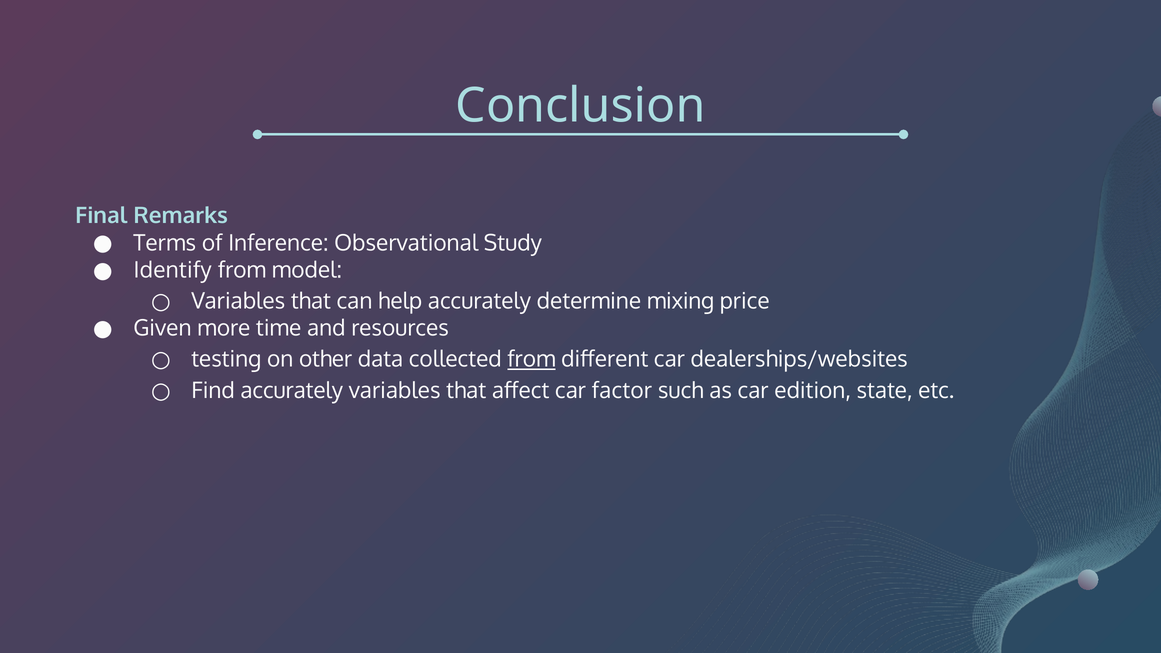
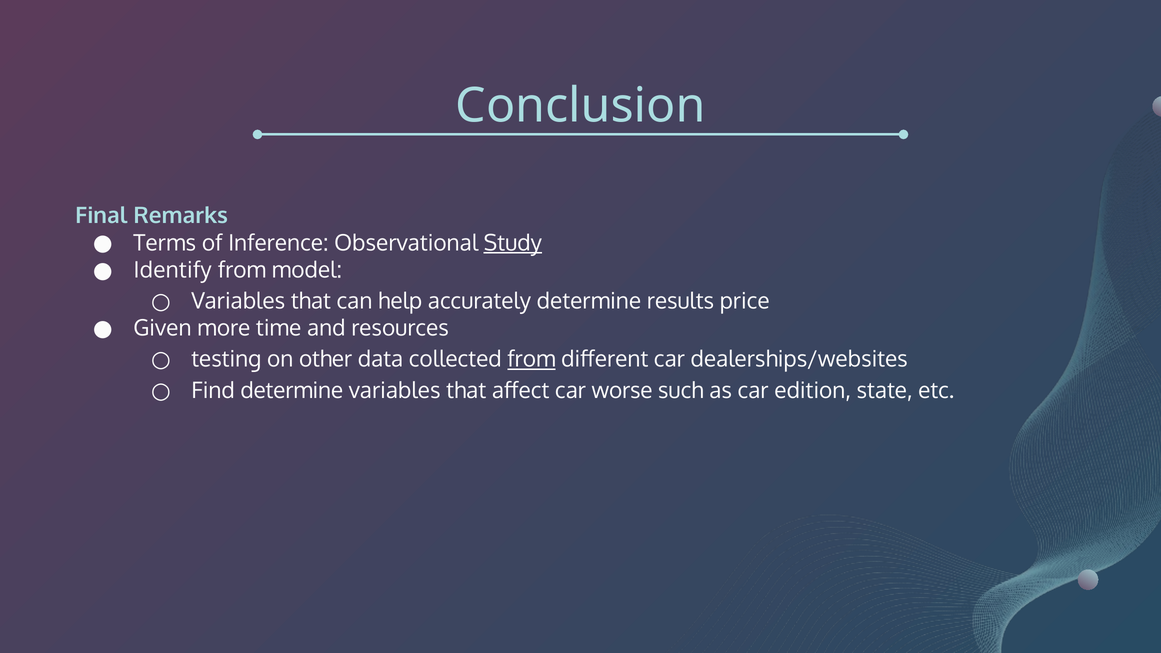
Study underline: none -> present (513, 243)
mixing: mixing -> results (680, 301)
Find accurately: accurately -> determine (292, 391)
factor: factor -> worse (622, 391)
